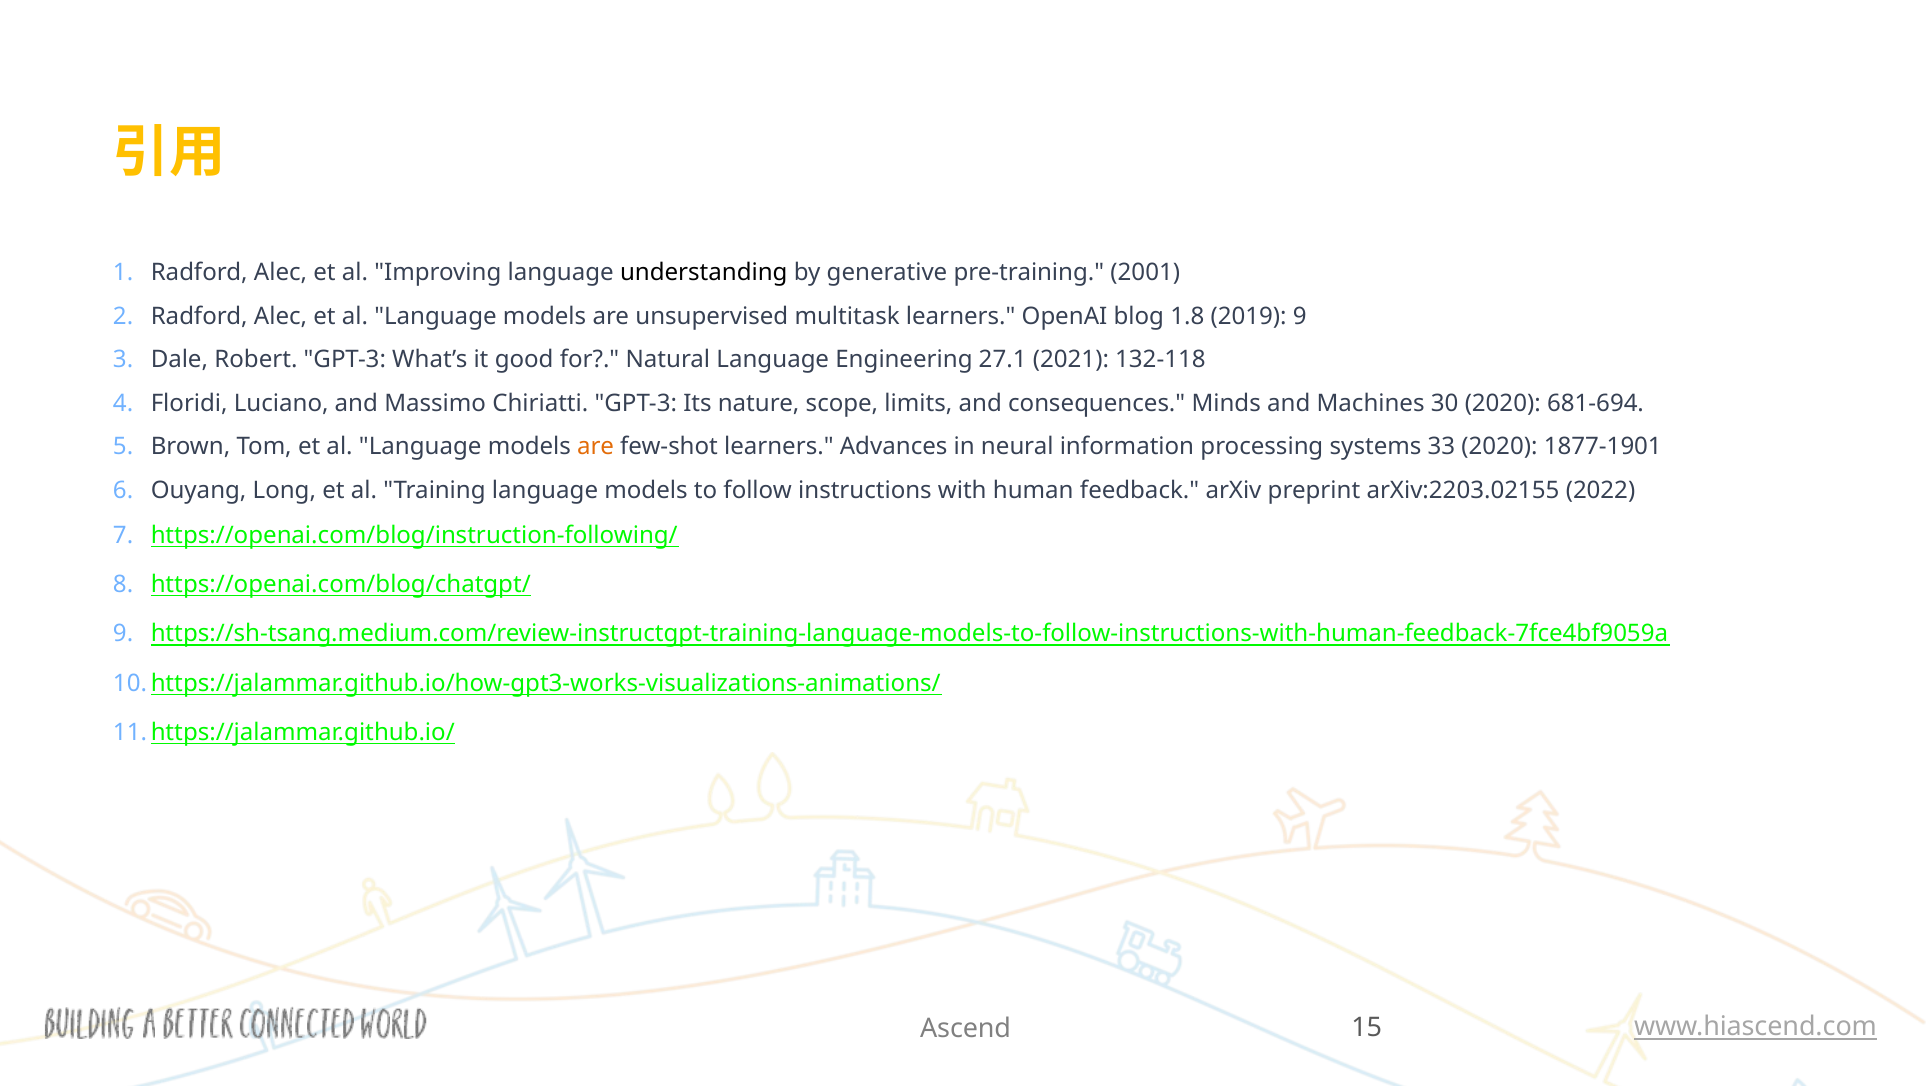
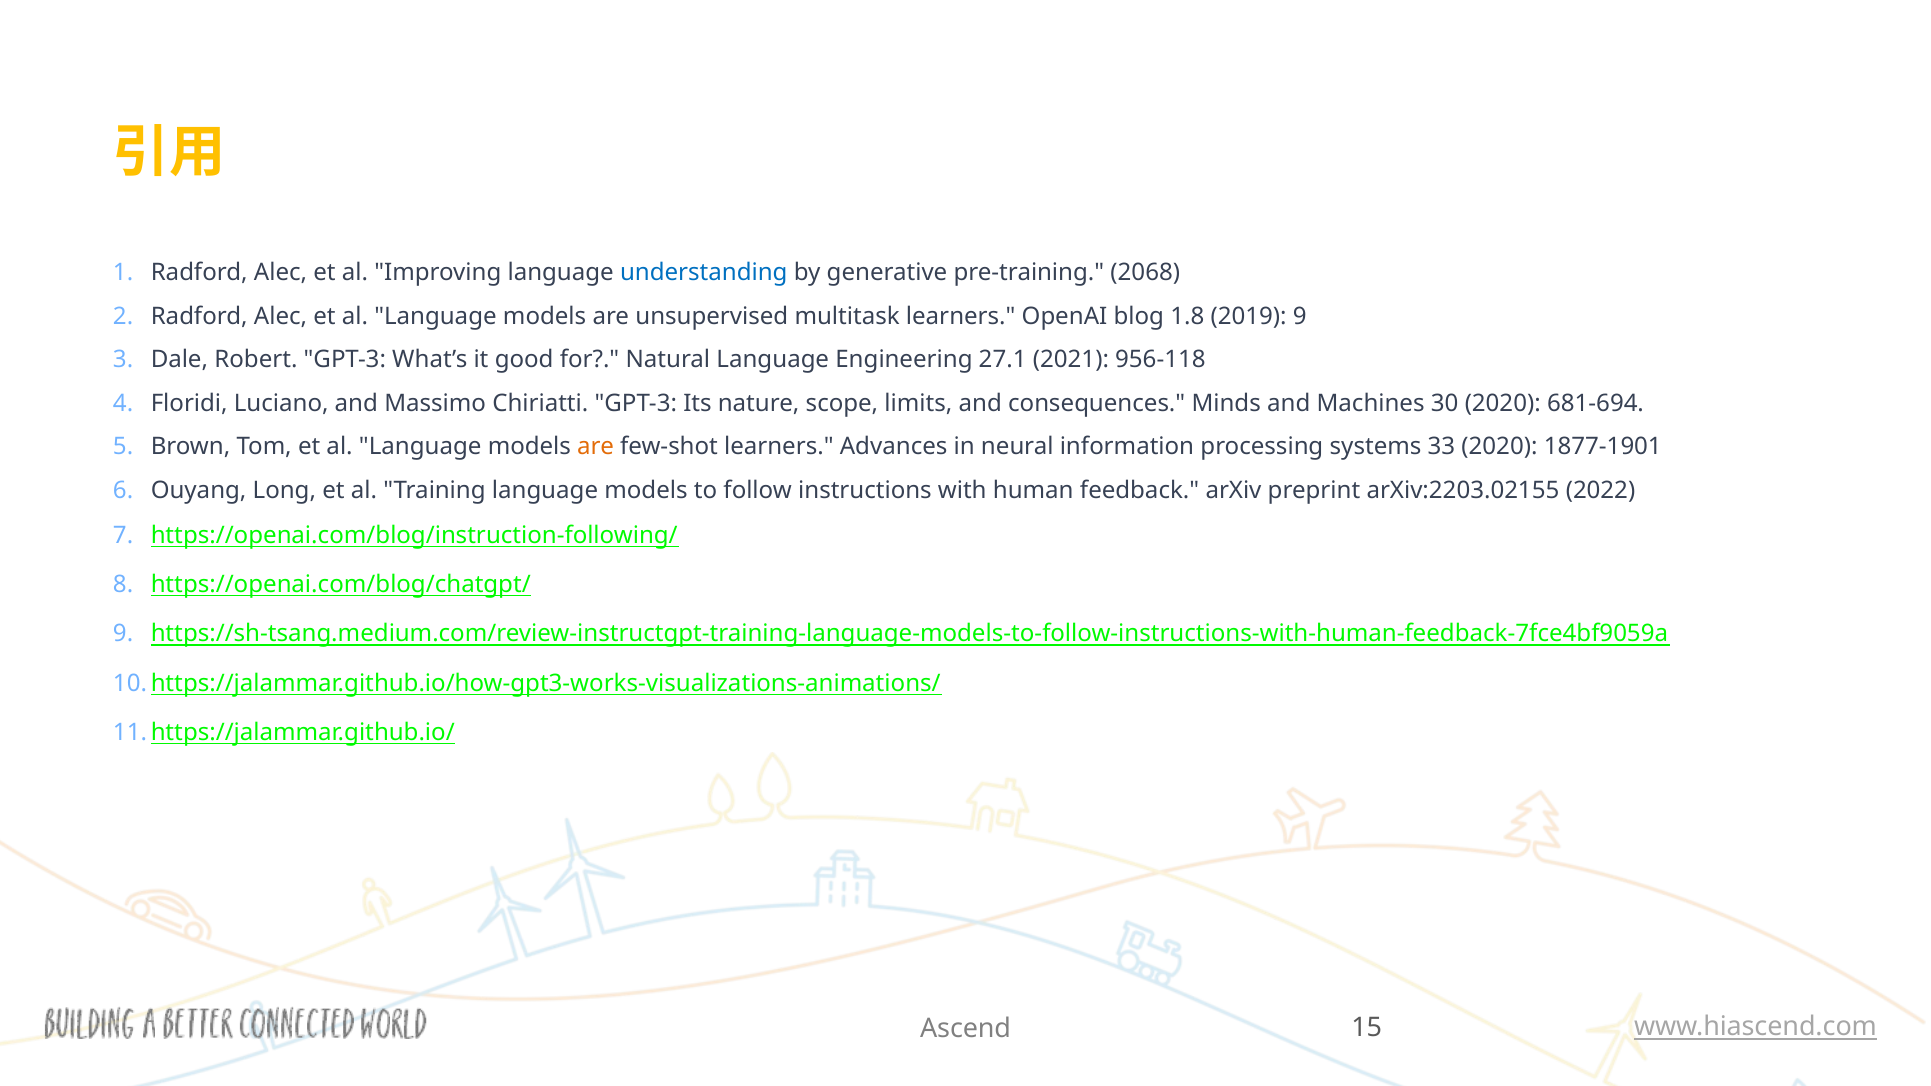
understanding colour: black -> blue (704, 273)
2001: 2001 -> 2068 (1145, 273)
132-118: 132-118 -> 956-118 (1160, 360)
